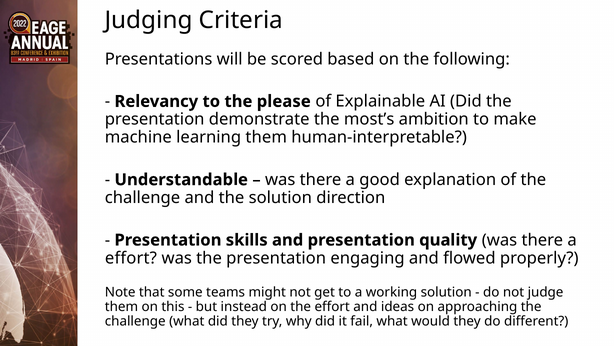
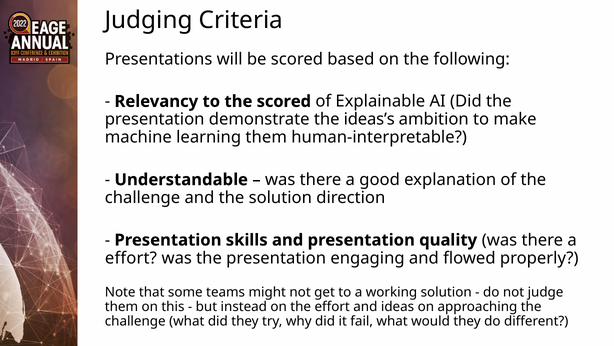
the please: please -> scored (284, 101)
most’s: most’s -> ideas’s (369, 119)
